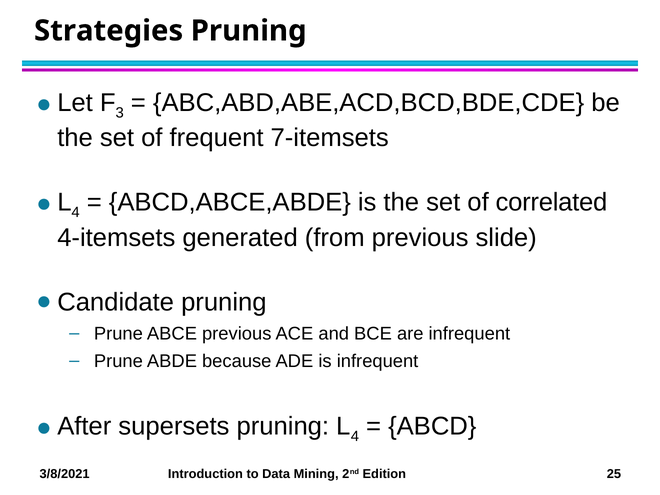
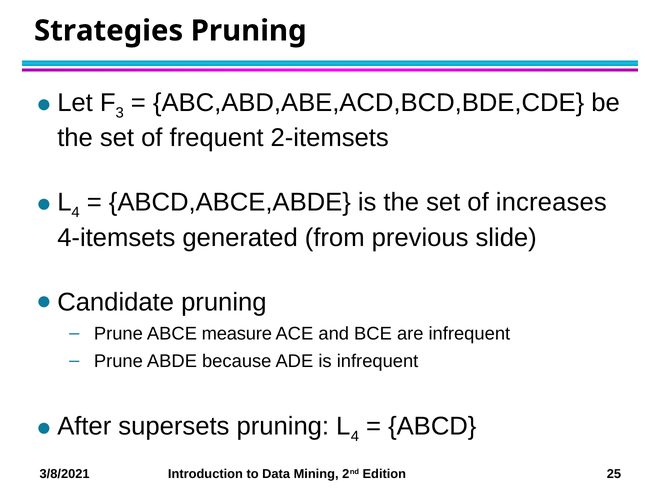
7-itemsets: 7-itemsets -> 2-itemsets (330, 138)
correlated: correlated -> increases (551, 203)
ABCE previous: previous -> measure (237, 334)
